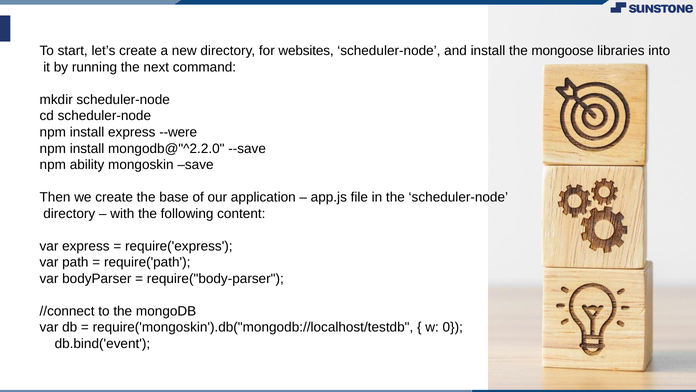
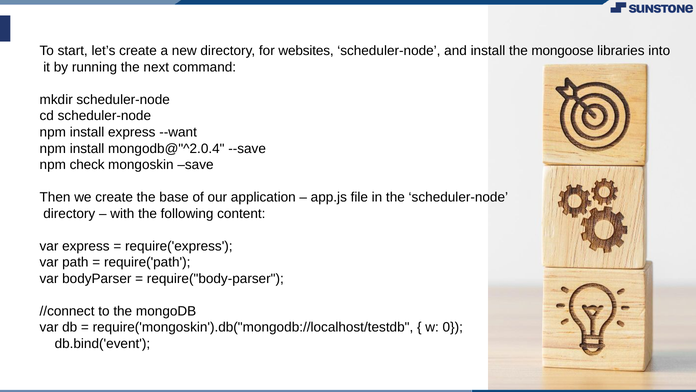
--were: --were -> --want (178, 132)
mongodb@"^2.2.0: mongodb@"^2.2.0 -> mongodb@"^2.0.4 (166, 148)
ability: ability -> check (87, 165)
